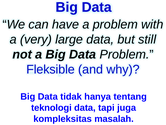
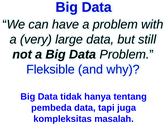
teknologi: teknologi -> pembeda (51, 107)
